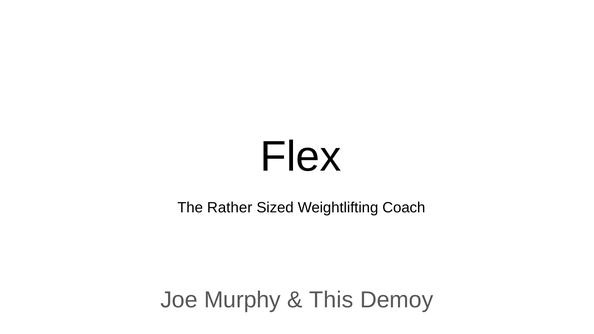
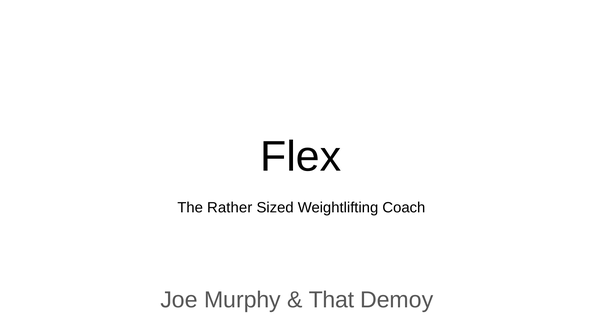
This: This -> That (332, 300)
